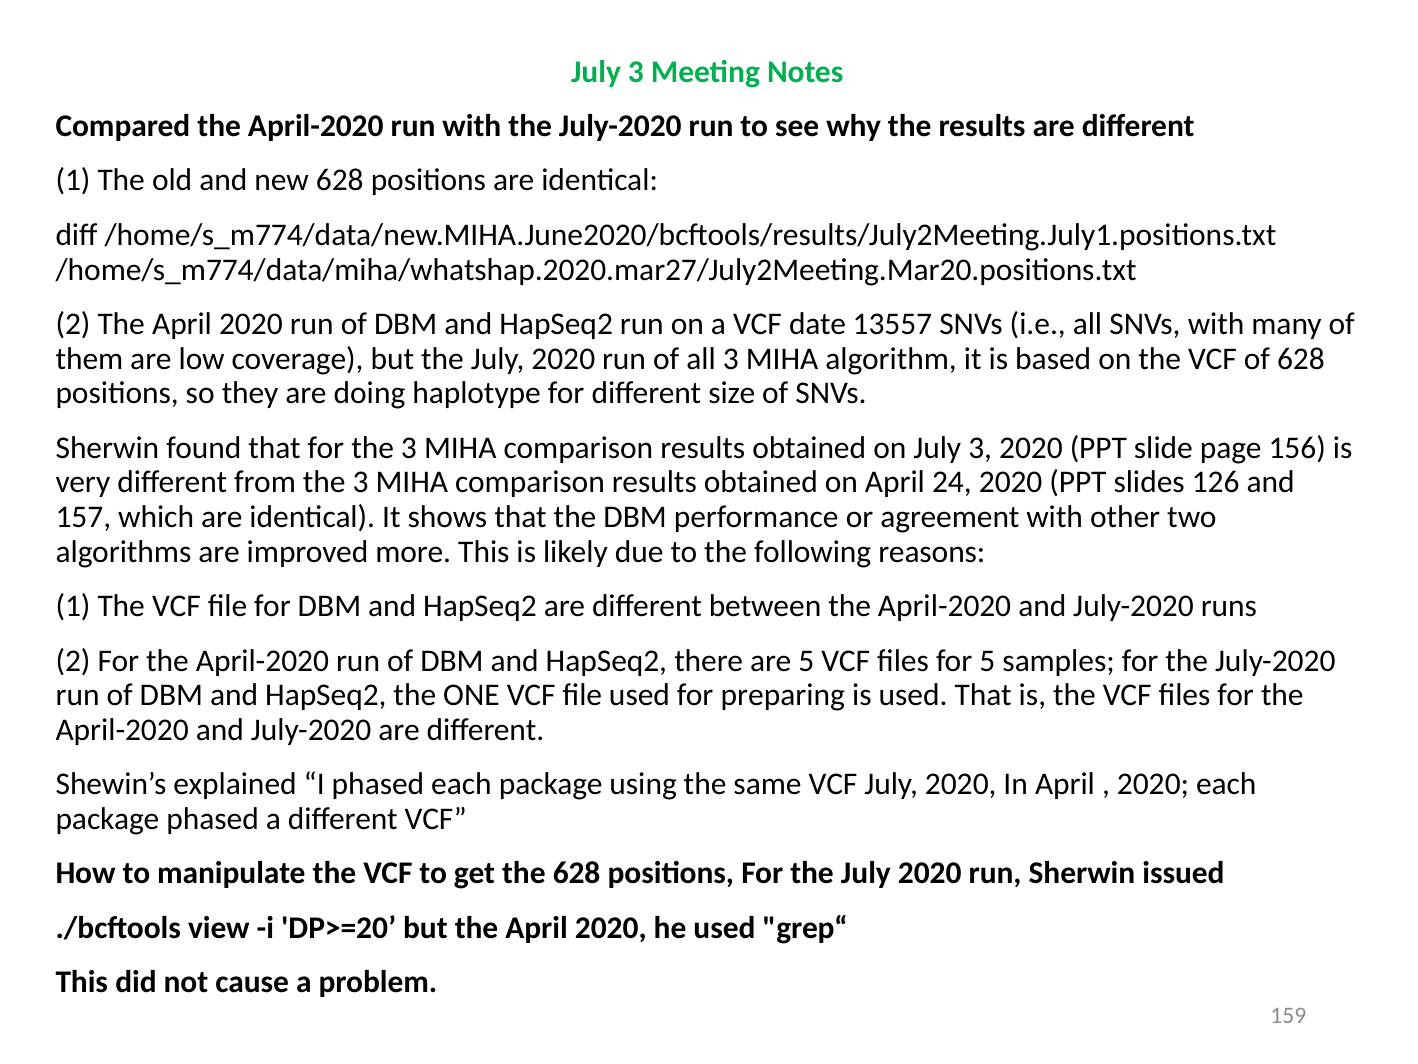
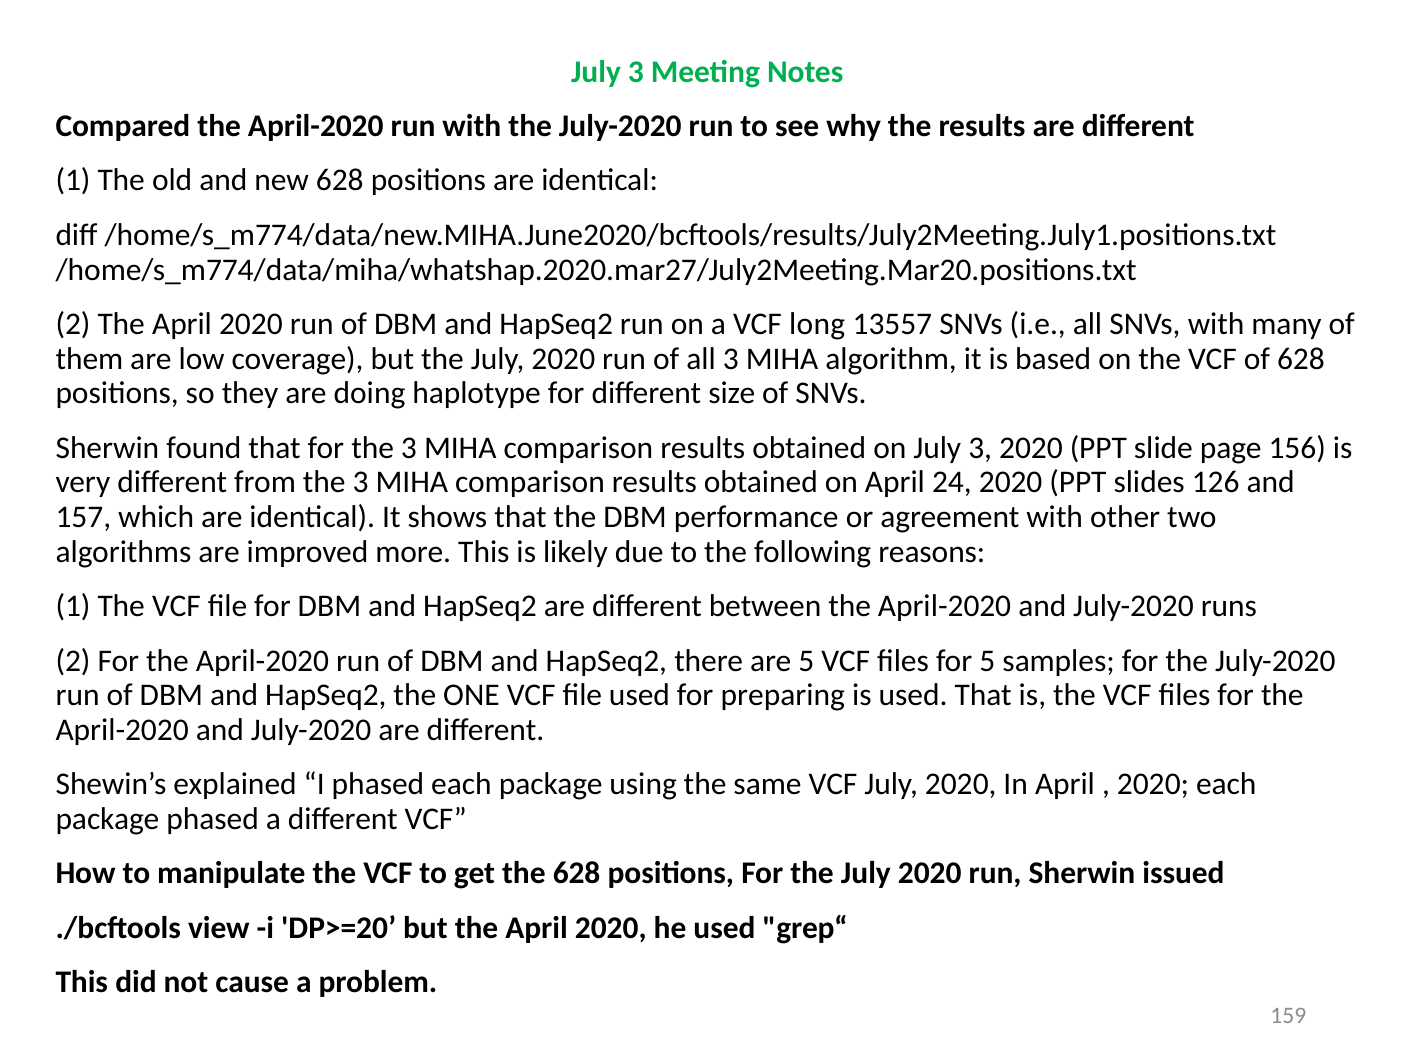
date: date -> long (817, 324)
